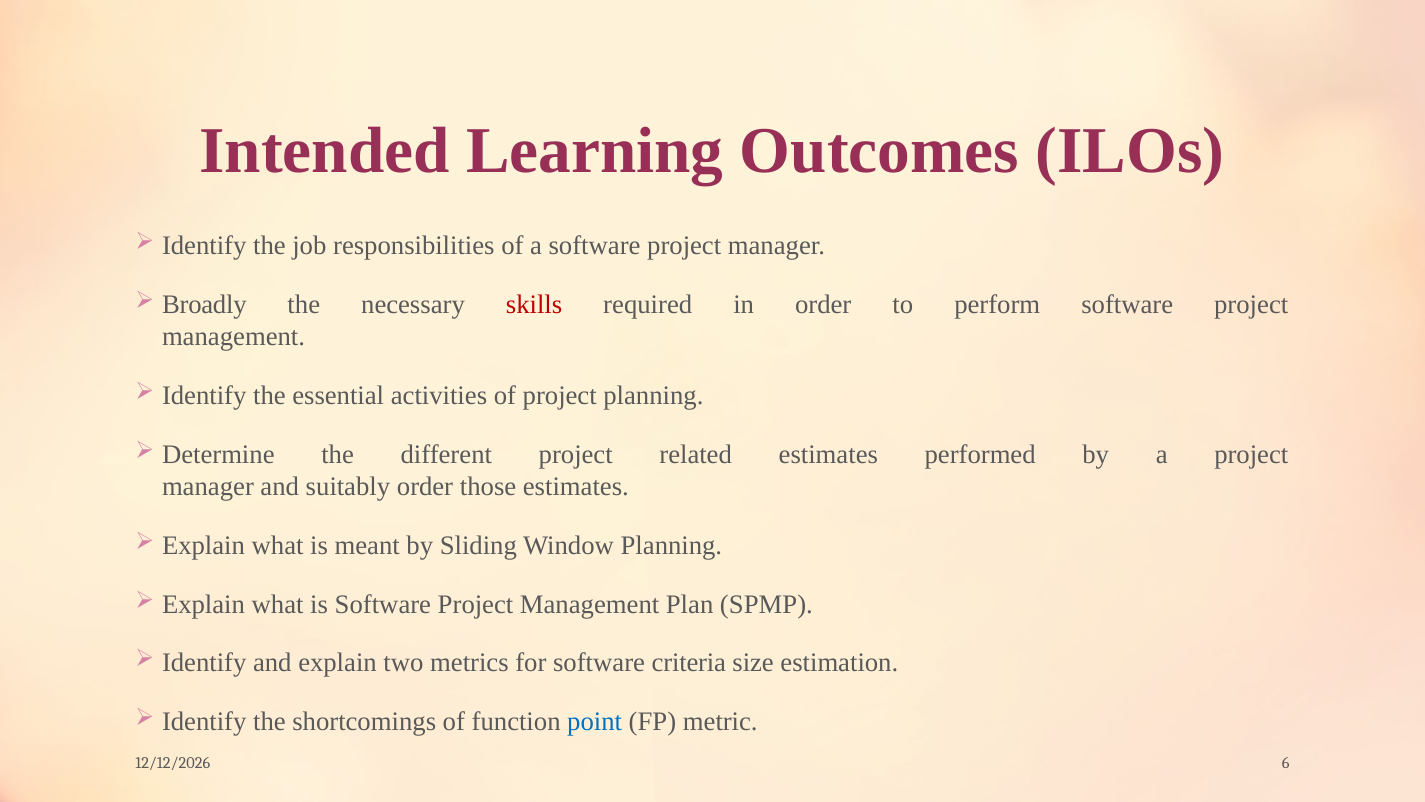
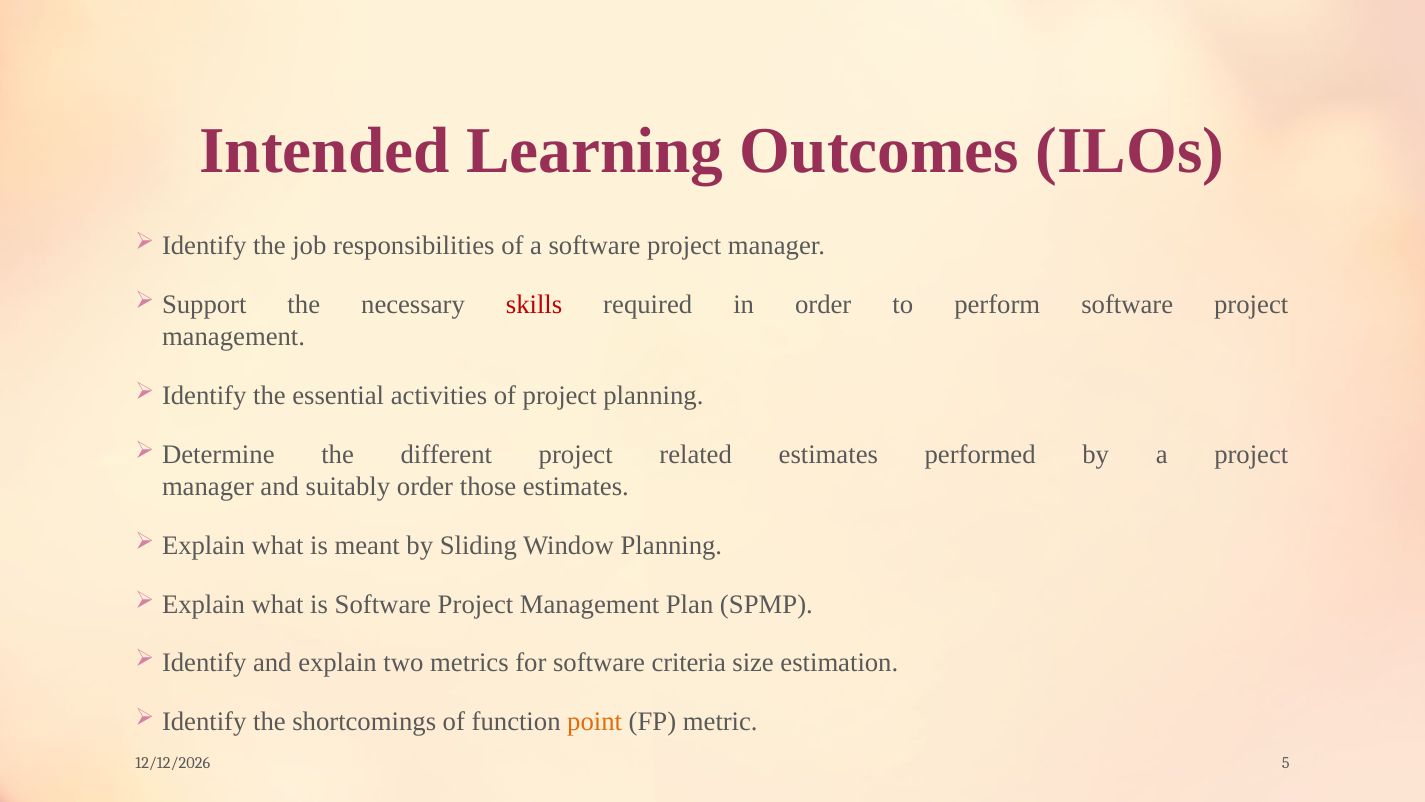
Broadly: Broadly -> Support (204, 305)
point colour: blue -> orange (595, 722)
6: 6 -> 5 (1286, 763)
